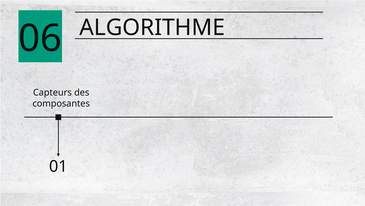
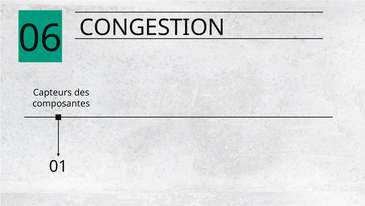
ALGORITHME: ALGORITHME -> CONGESTION (152, 28)
